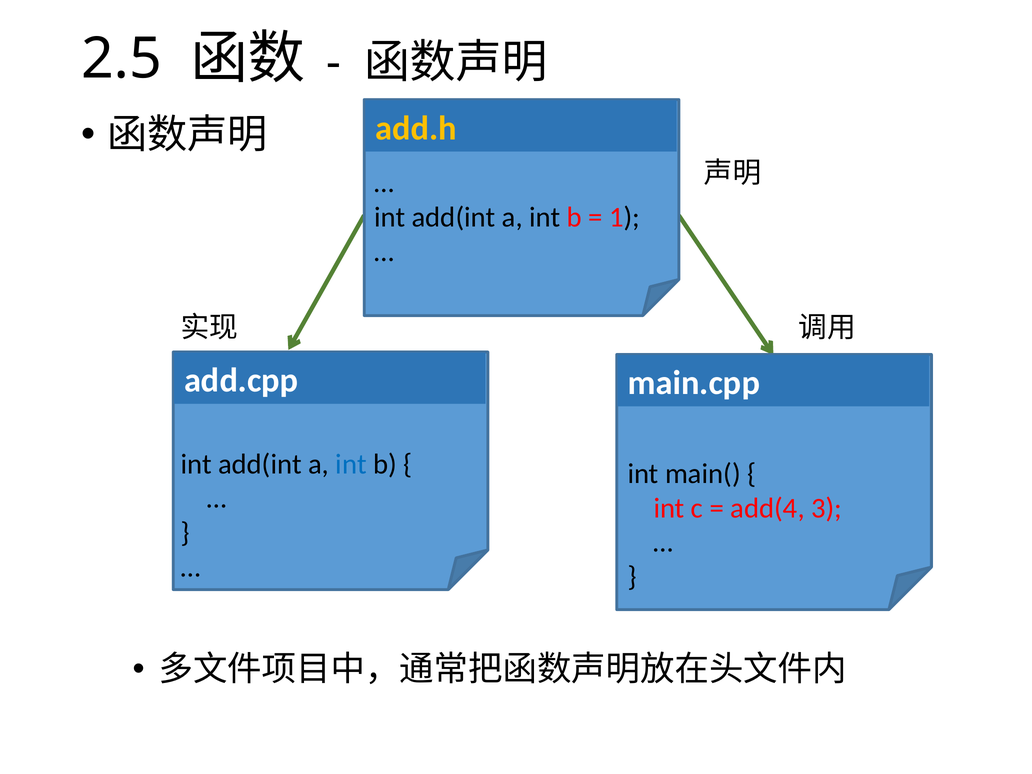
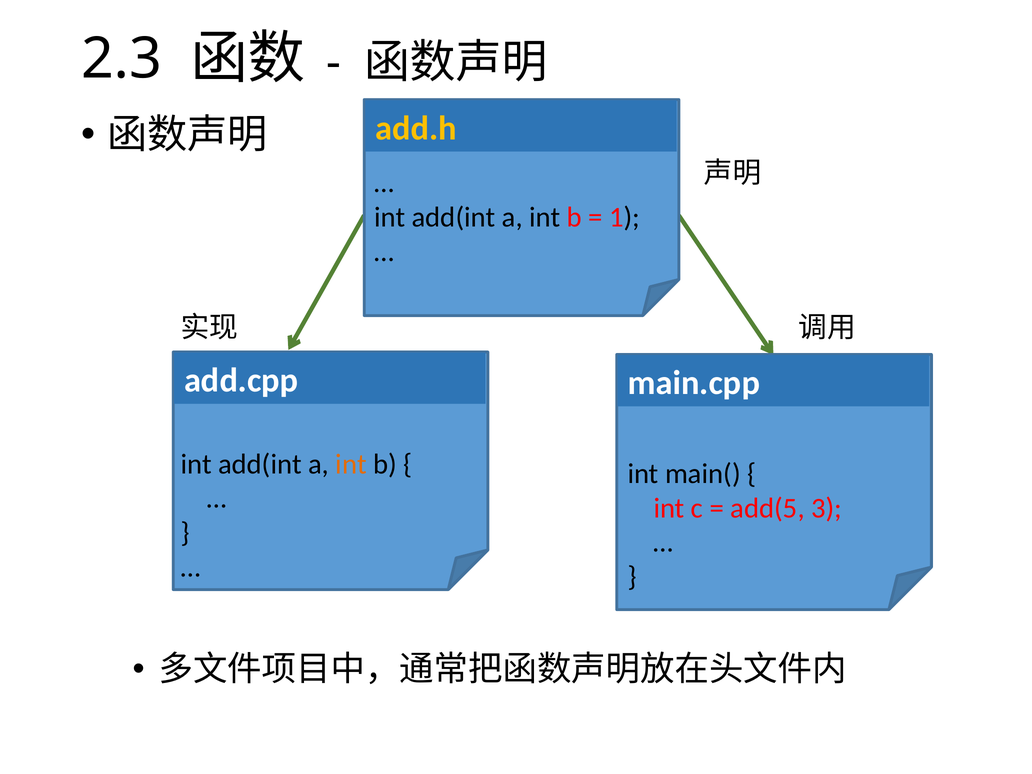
2.5: 2.5 -> 2.3 (122, 59)
int colour: blue -> orange (351, 464)
add(4: add(4 -> add(5 (767, 508)
